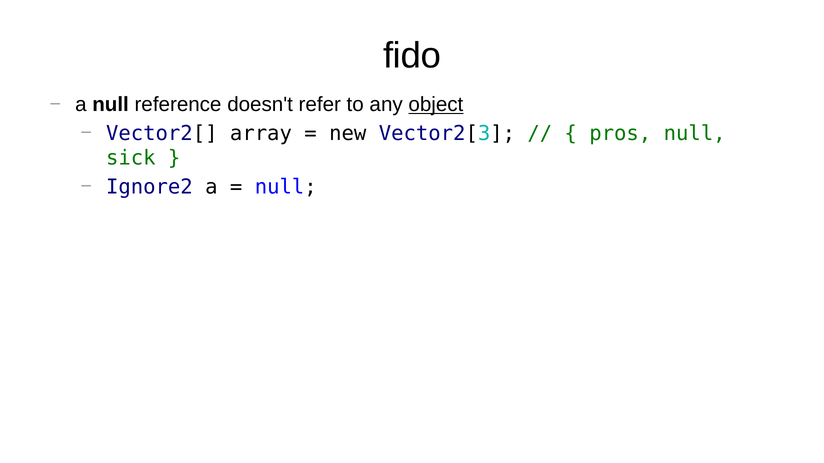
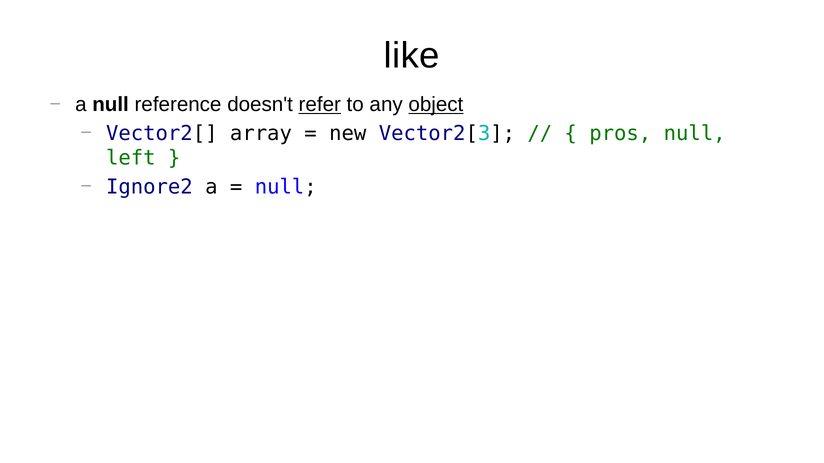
fido: fido -> like (412, 56)
refer underline: none -> present (320, 105)
sick: sick -> left (131, 158)
